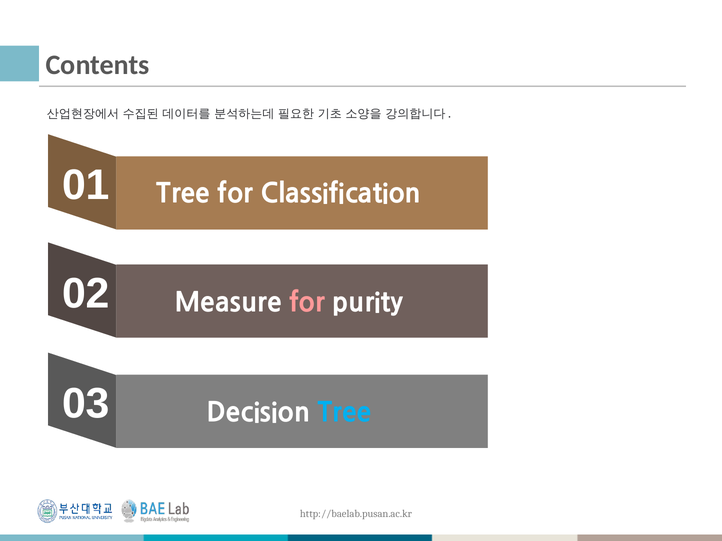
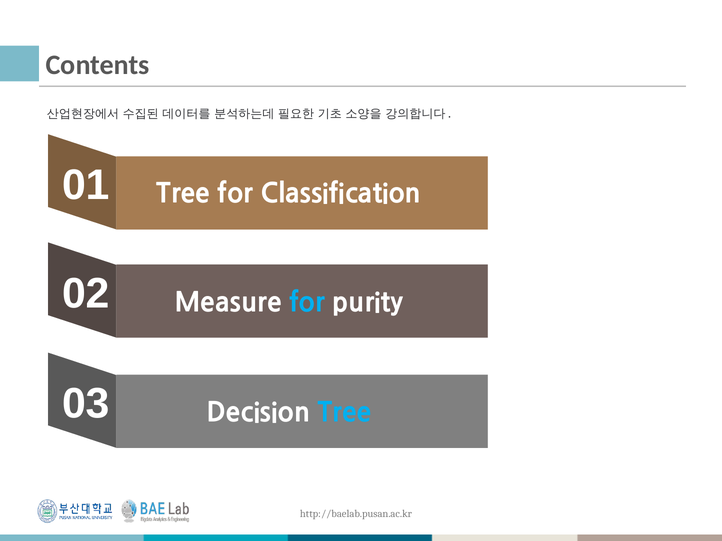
for colour: pink -> light blue (307, 303)
